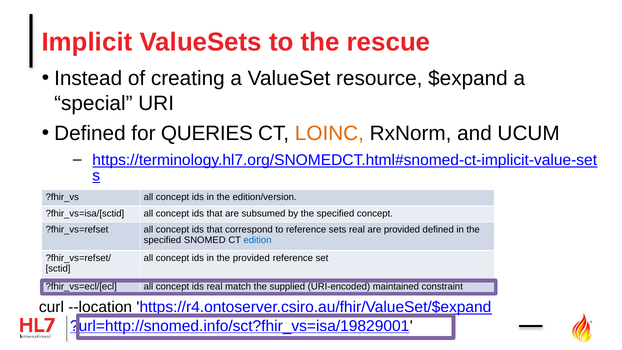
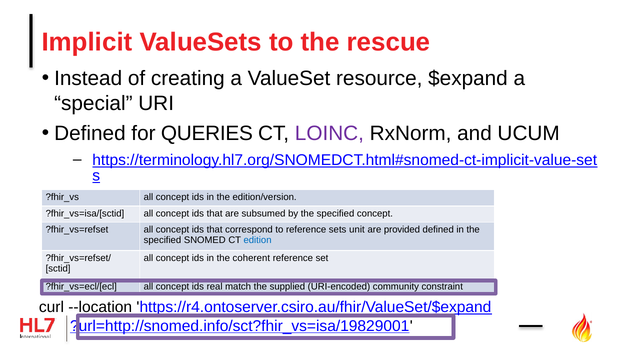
LOINC colour: orange -> purple (329, 133)
sets real: real -> unit (357, 230)
the provided: provided -> coherent (251, 258)
maintained: maintained -> community (396, 286)
